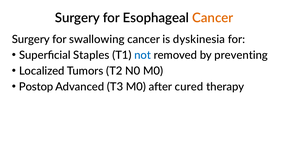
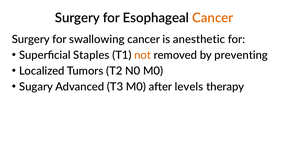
dyskinesia: dyskinesia -> anesthetic (199, 39)
not colour: blue -> orange (143, 55)
Postop: Postop -> Sugary (36, 87)
cured: cured -> levels (189, 87)
